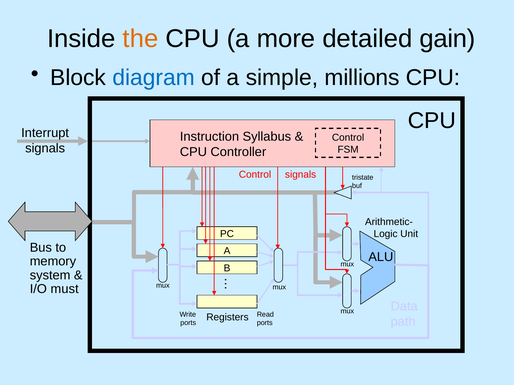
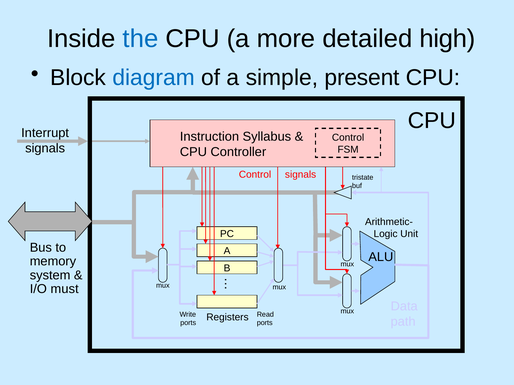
the colour: orange -> blue (140, 39)
gain: gain -> high (447, 39)
millions: millions -> present (362, 78)
